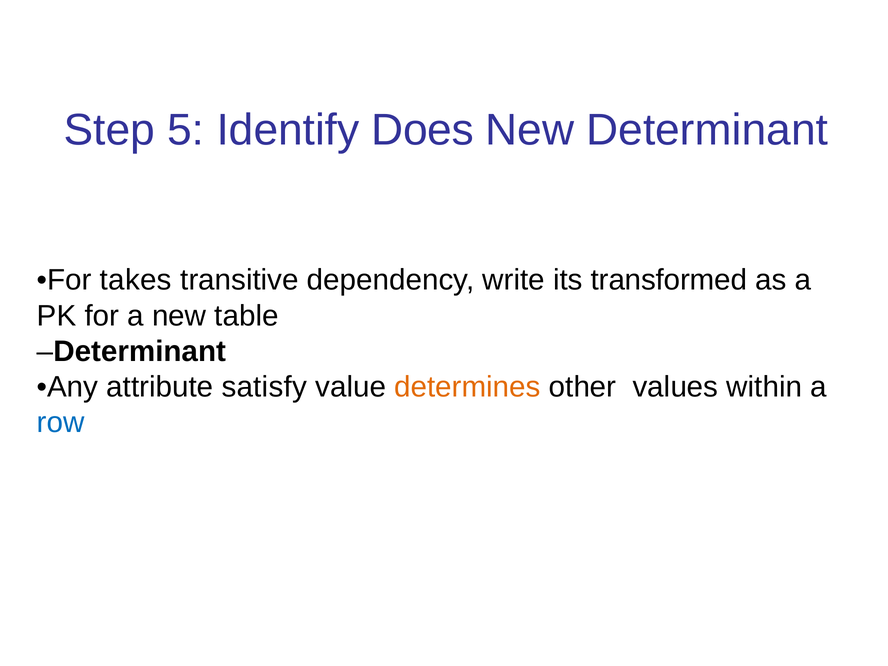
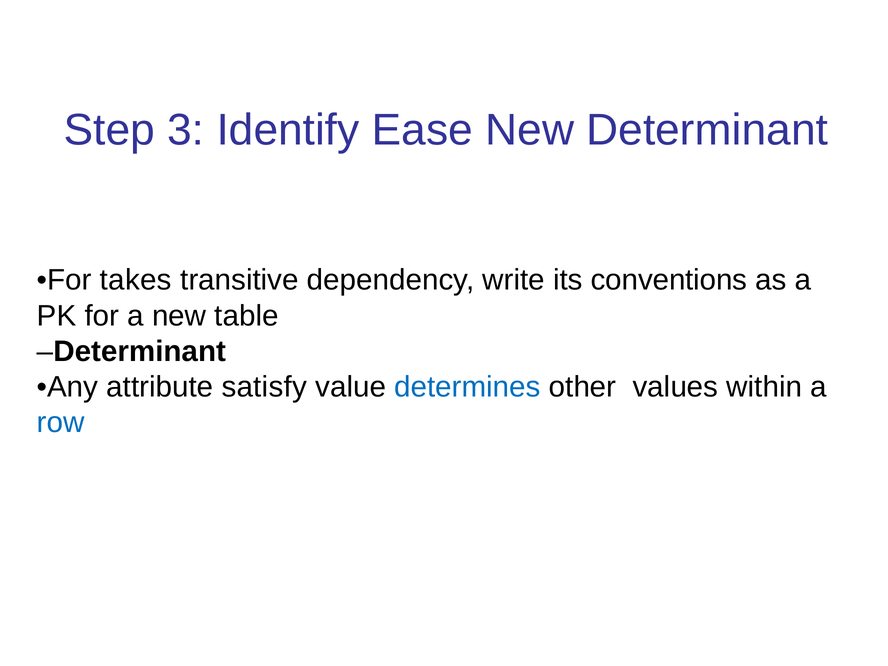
5: 5 -> 3 (186, 130)
Does: Does -> Ease (422, 130)
transformed: transformed -> conventions (669, 280)
determines colour: orange -> blue (467, 387)
